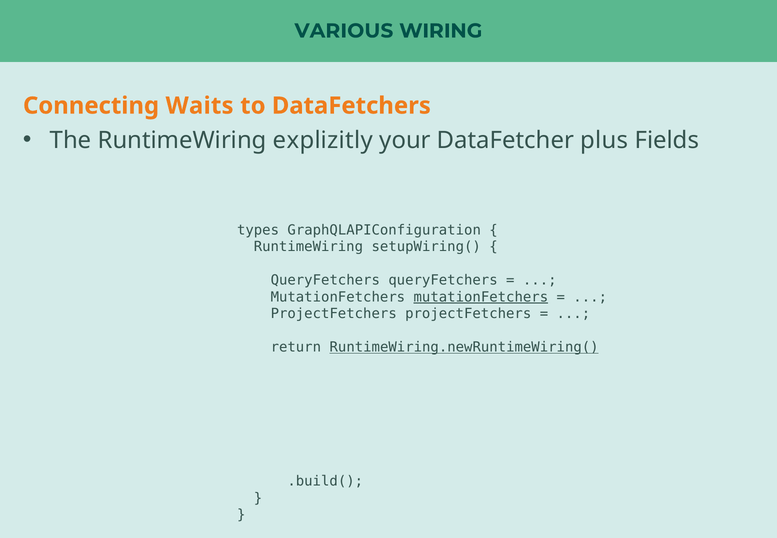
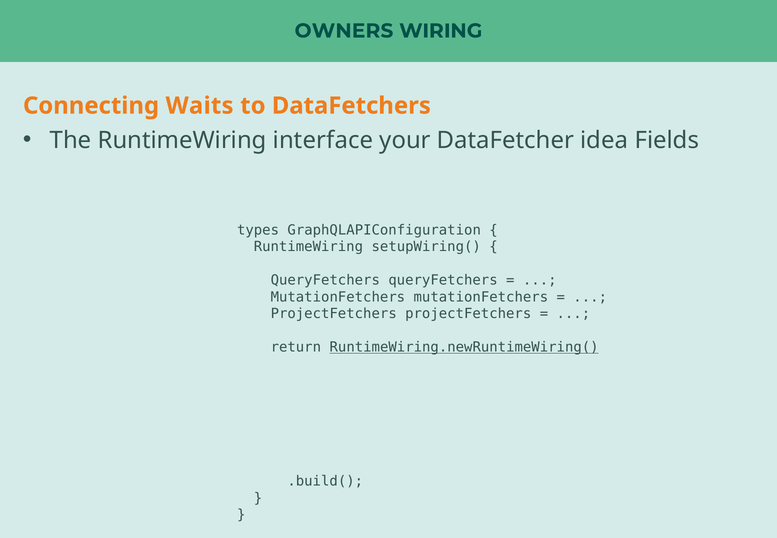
VARIOUS: VARIOUS -> OWNERS (344, 31)
explizitly: explizitly -> interface (323, 140)
plus: plus -> idea (604, 140)
mutationFetchers underline: present -> none (481, 297)
